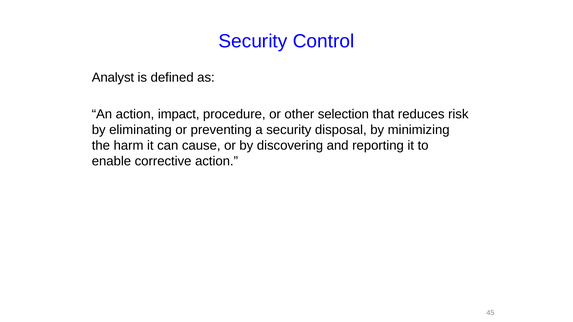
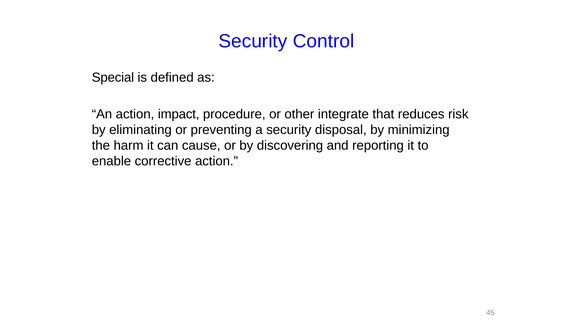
Analyst: Analyst -> Special (113, 78)
selection: selection -> integrate (343, 114)
